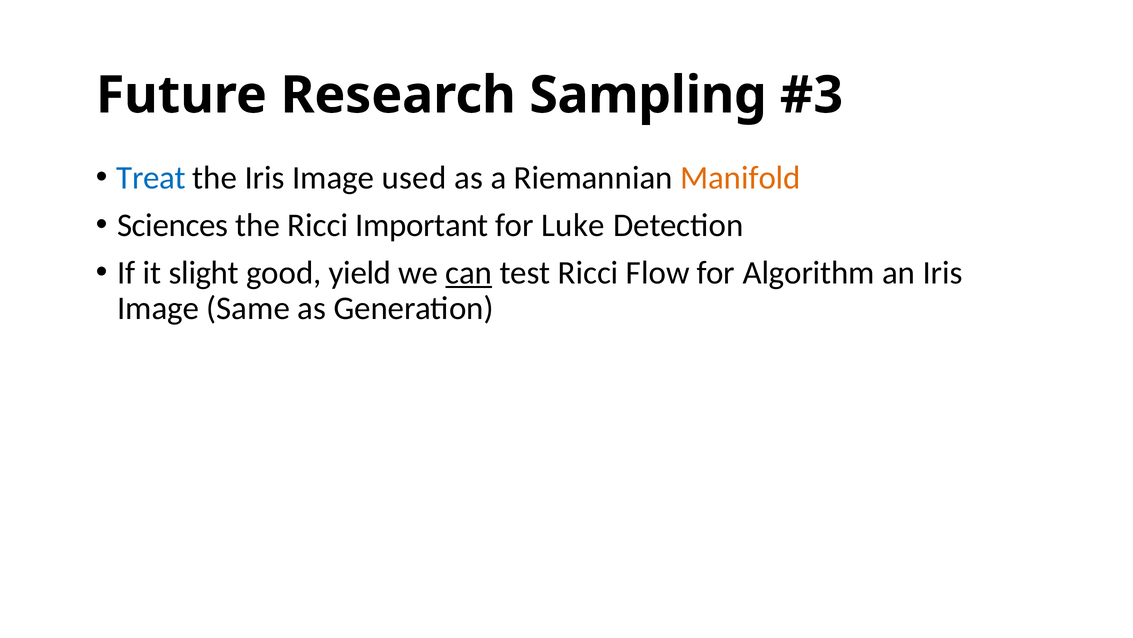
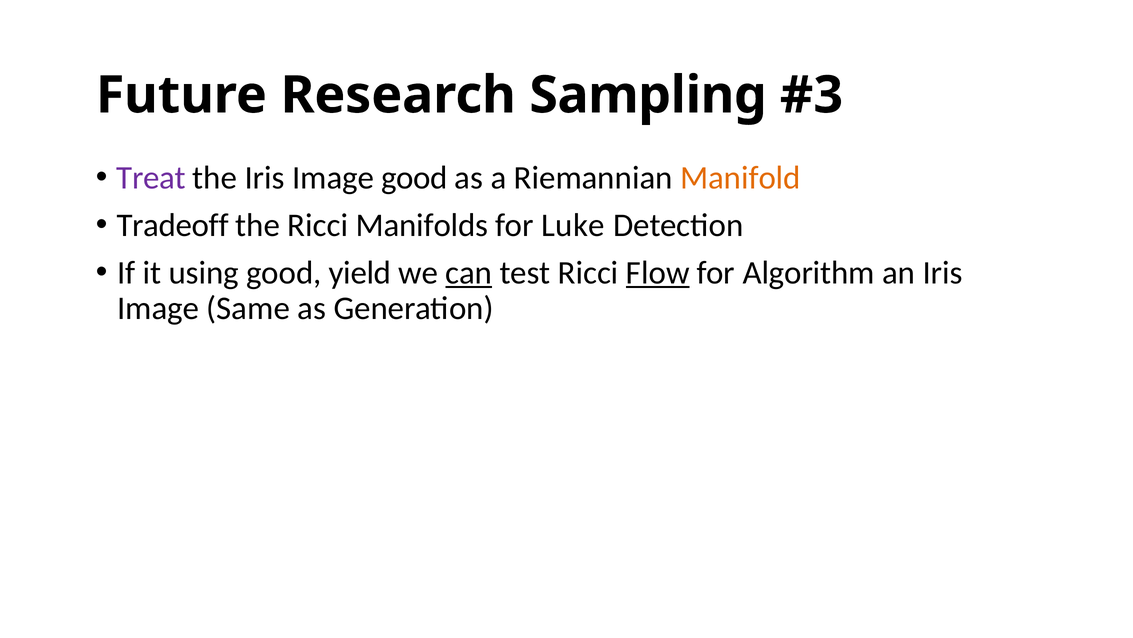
Treat colour: blue -> purple (151, 178)
Image used: used -> good (414, 178)
Sciences: Sciences -> Tradeoff (173, 225)
Important: Important -> Manifolds (422, 225)
slight: slight -> using (204, 273)
Flow underline: none -> present (658, 273)
